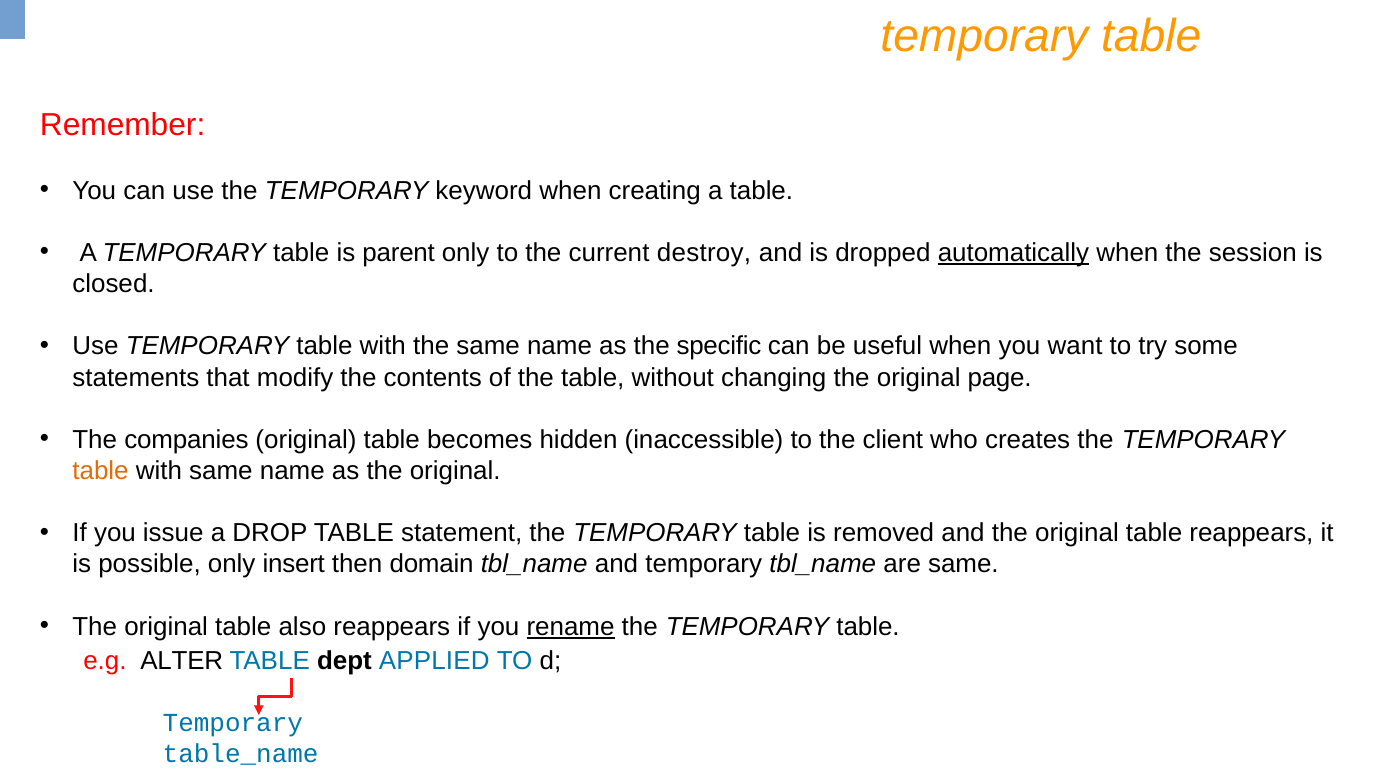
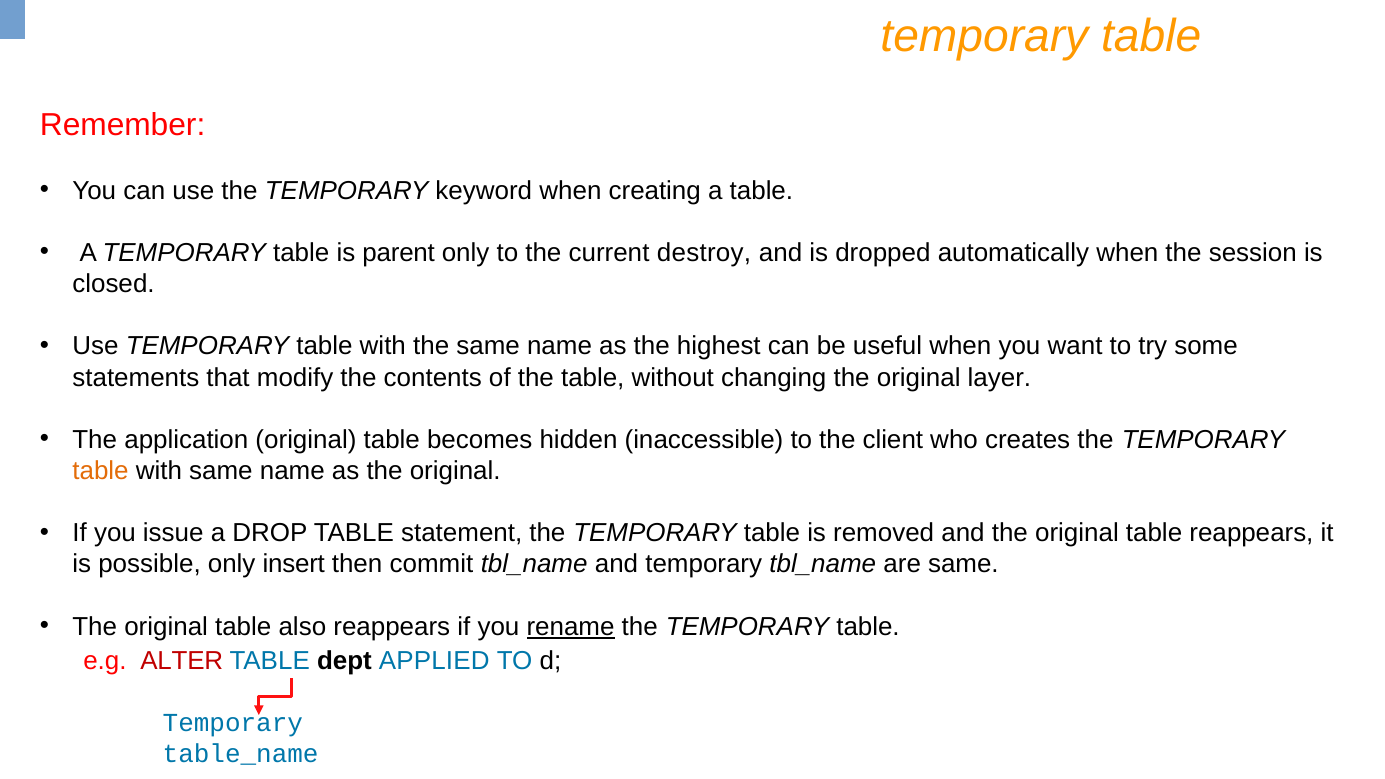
automatically underline: present -> none (1013, 253)
specific: specific -> highest (719, 346)
page: page -> layer (999, 377)
companies: companies -> application (186, 440)
domain: domain -> commit (431, 564)
ALTER colour: black -> red (182, 661)
